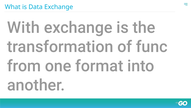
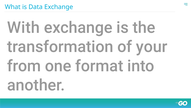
func: func -> your (152, 47)
